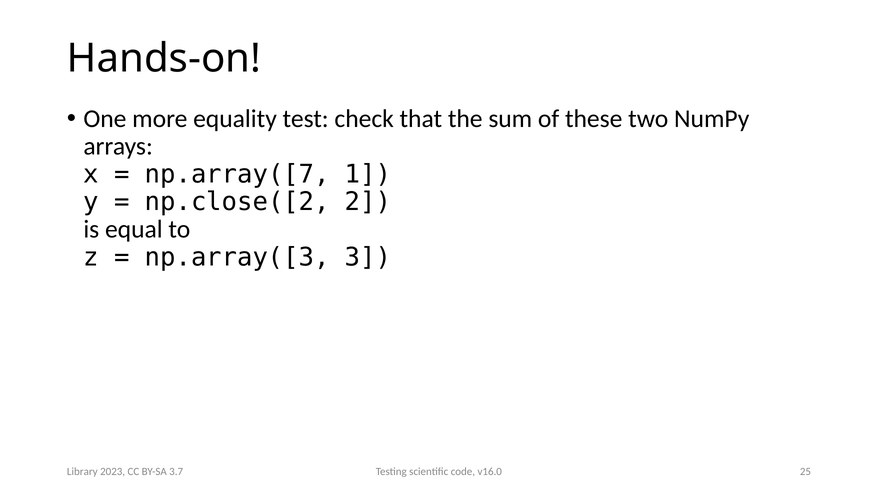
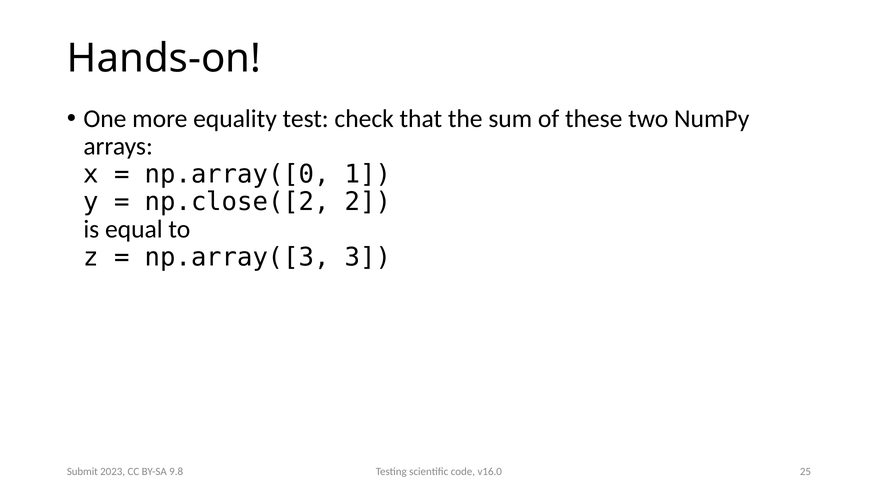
np.array([7: np.array([7 -> np.array([0 (237, 174)
Library: Library -> Submit (82, 472)
3.7: 3.7 -> 9.8 (176, 472)
